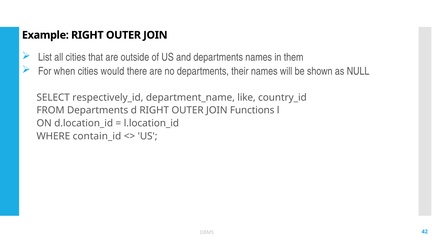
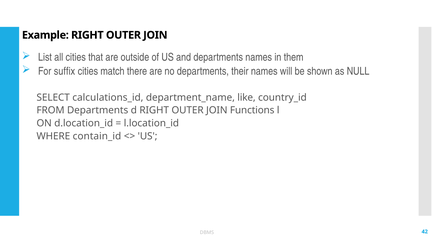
when: when -> suffix (64, 71)
would: would -> match (112, 71)
respectively_id: respectively_id -> calculations_id (108, 97)
